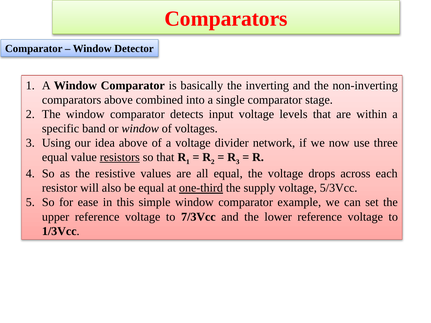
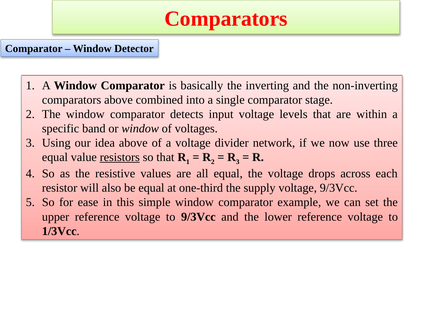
one-third underline: present -> none (201, 188)
voltage 5/3Vcc: 5/3Vcc -> 9/3Vcc (339, 188)
to 7/3Vcc: 7/3Vcc -> 9/3Vcc (198, 217)
